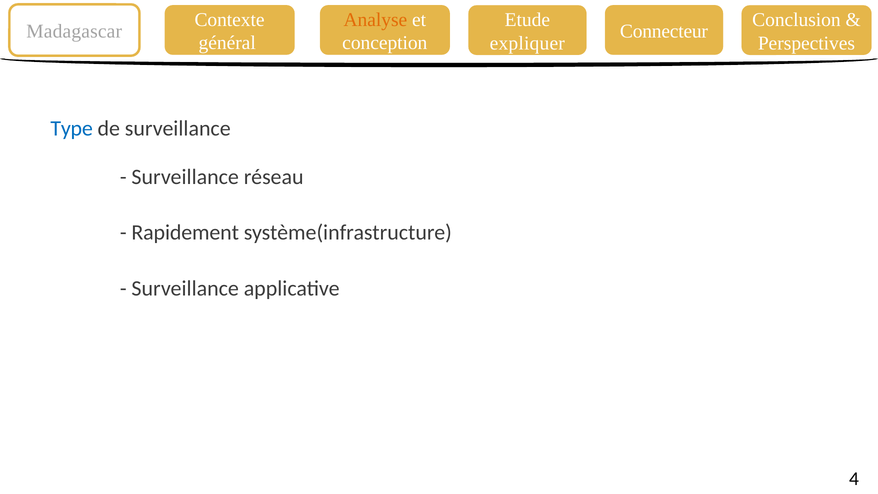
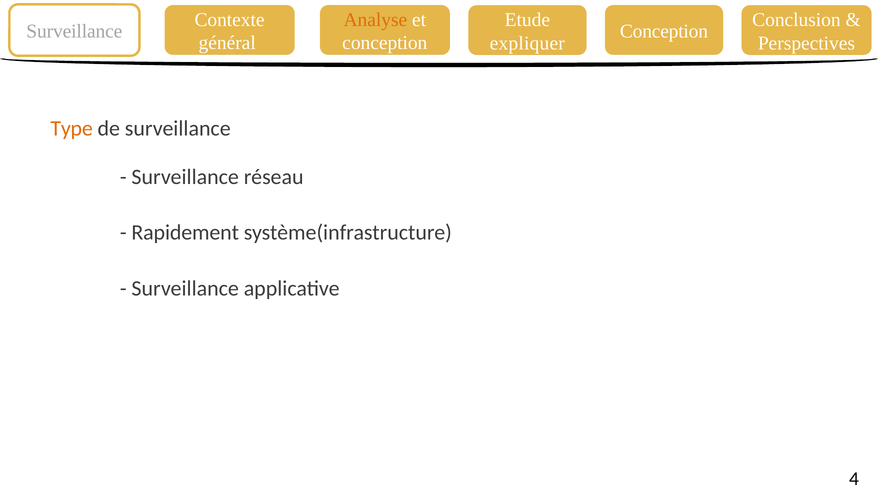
Connecteur: Connecteur -> Conception (664, 31)
Madagascar: Madagascar -> Surveillance (74, 31)
Type colour: blue -> orange (72, 129)
